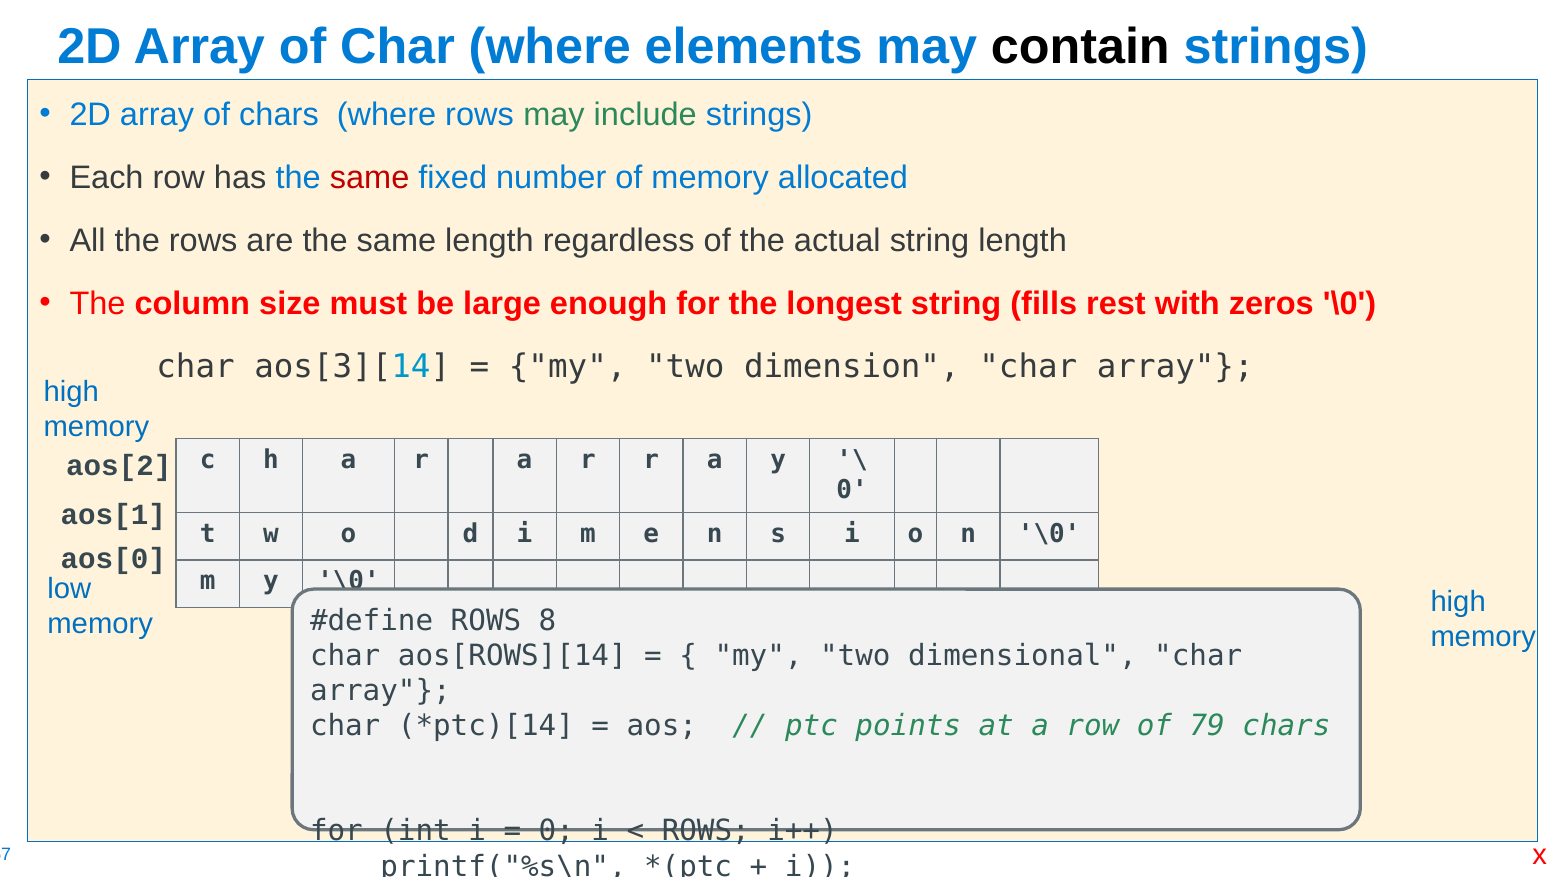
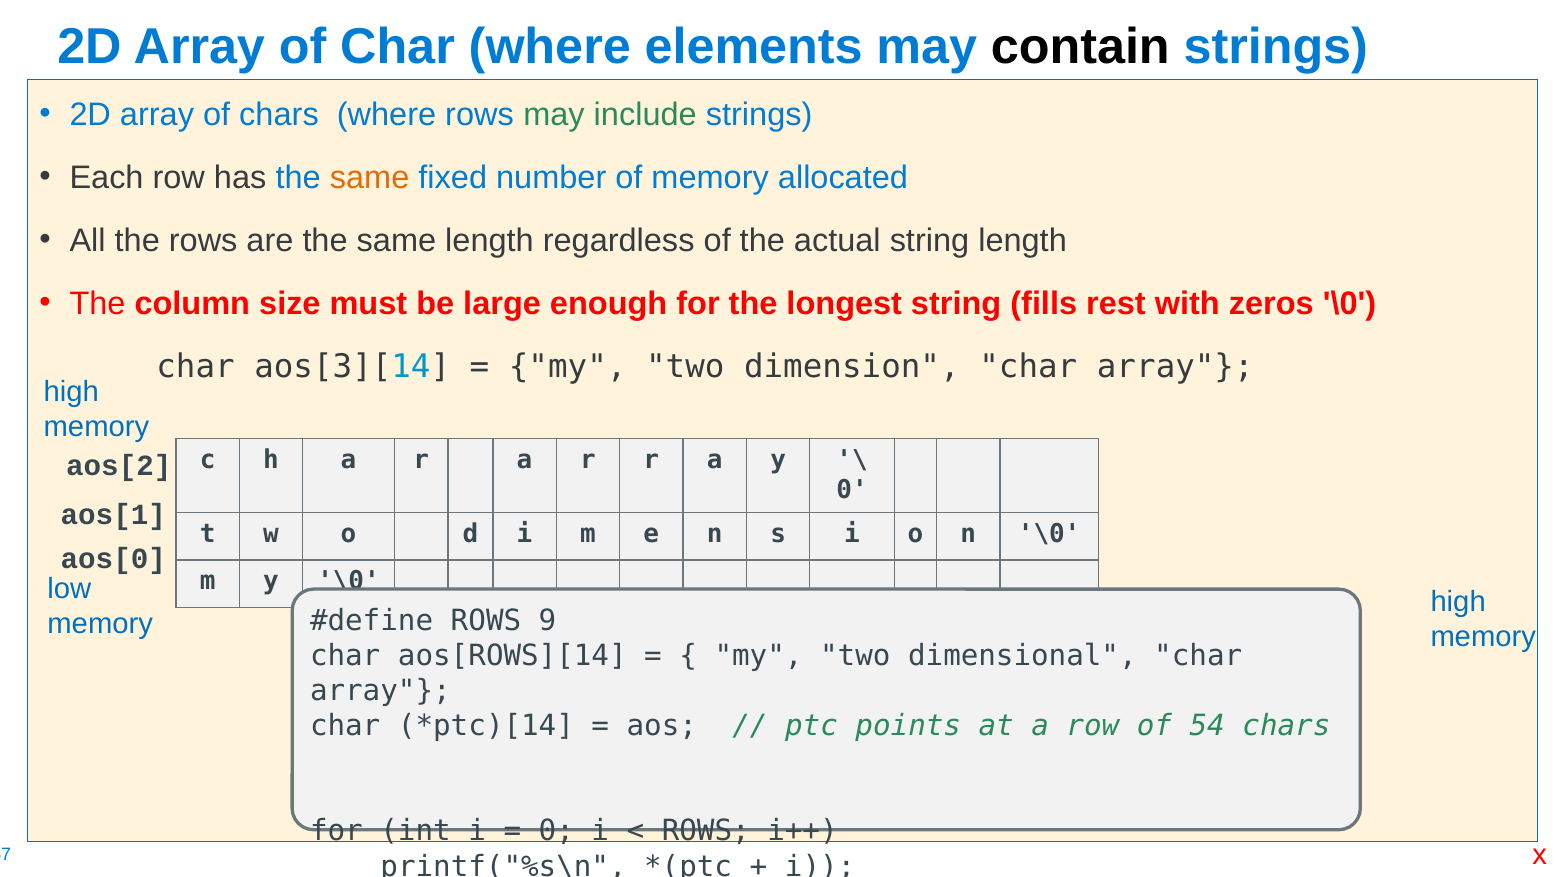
same colour: red -> orange (370, 178)
8: 8 -> 9 (547, 621)
79: 79 -> 54 (1207, 726)
